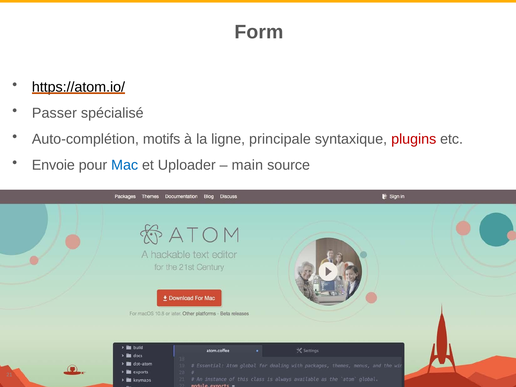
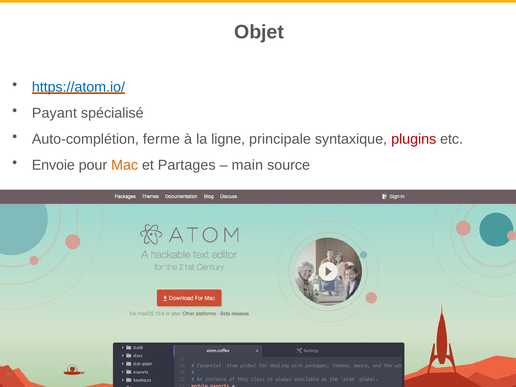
Form: Form -> Objet (259, 32)
https://atom.io/ colour: black -> blue (78, 87)
Passer: Passer -> Payant (54, 113)
motifs: motifs -> ferme (161, 139)
Mac colour: blue -> orange (125, 165)
Uploader: Uploader -> Partages (187, 165)
